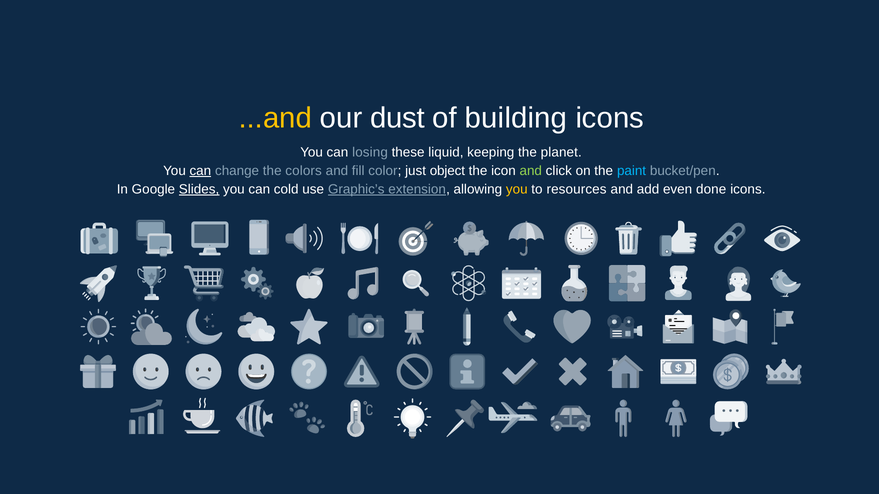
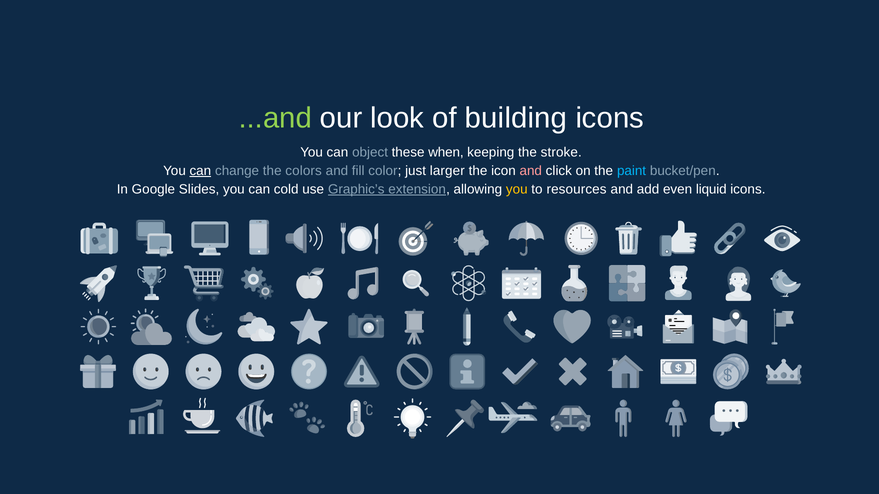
...and colour: yellow -> light green (275, 118)
dust: dust -> look (397, 118)
losing: losing -> object (370, 152)
liquid: liquid -> when (446, 152)
planet: planet -> stroke (561, 152)
object: object -> larger (447, 171)
and colour: light green -> pink (531, 171)
Slides underline: present -> none (199, 189)
done: done -> liquid (711, 189)
